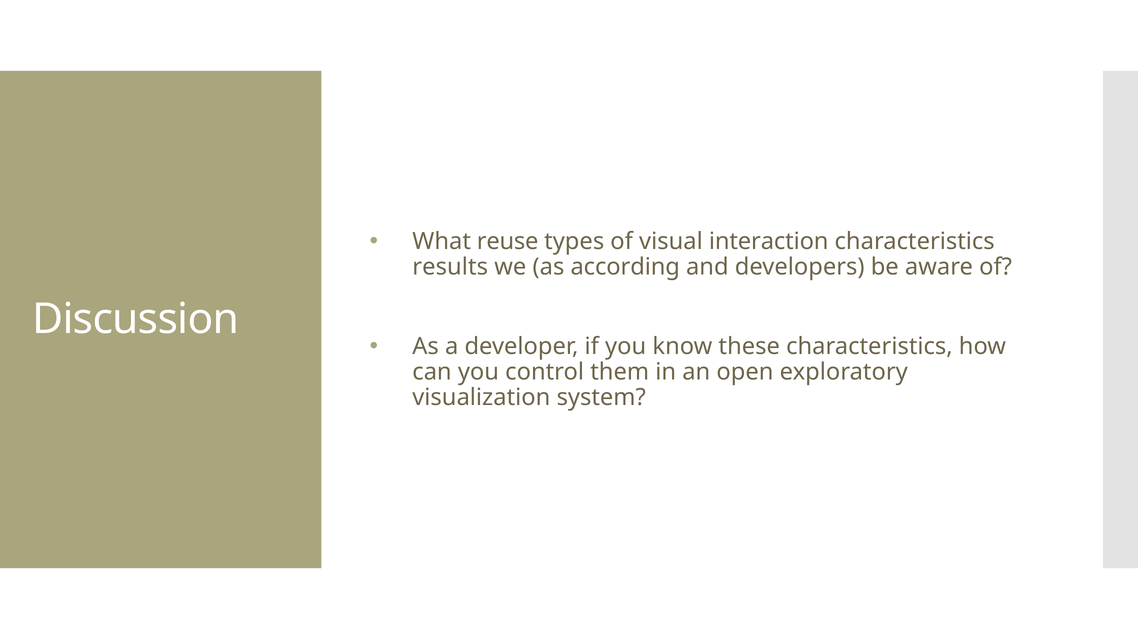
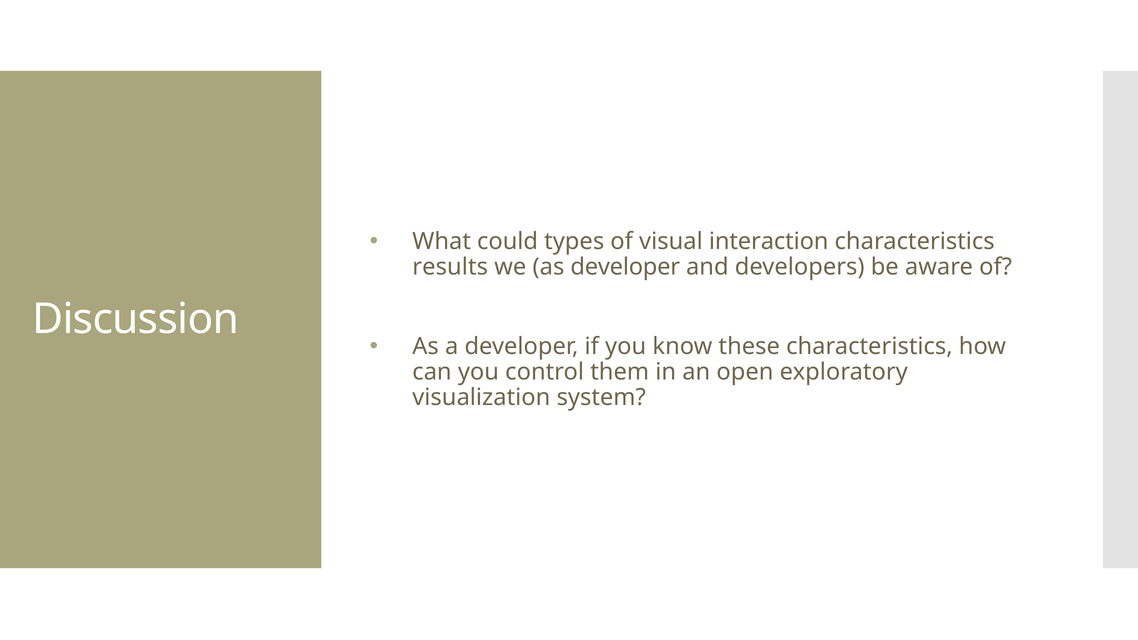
reuse: reuse -> could (508, 241)
as according: according -> developer (625, 267)
